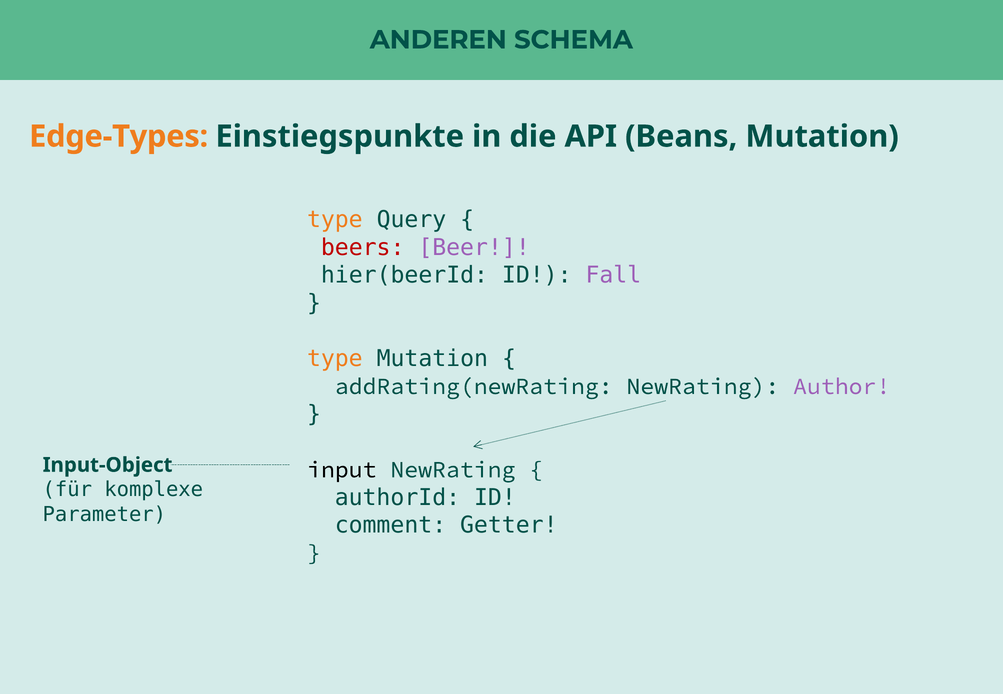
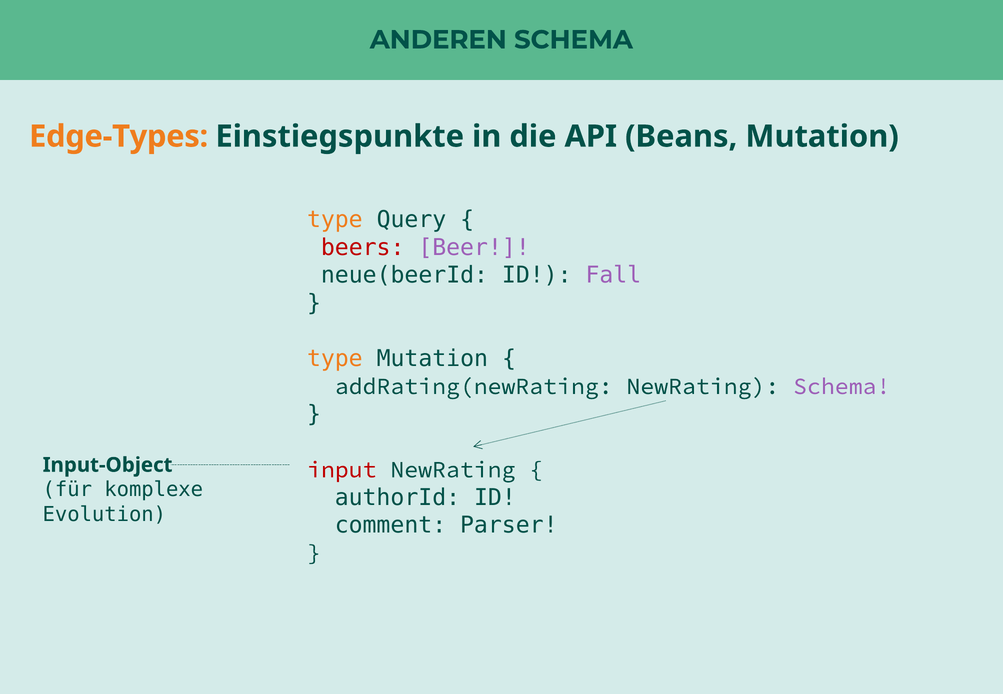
hier(beerId: hier(beerId -> neue(beerId (404, 275)
NewRating Author: Author -> Schema (842, 387)
input colour: black -> red (342, 470)
Parameter: Parameter -> Evolution (104, 515)
Getter: Getter -> Parser (509, 525)
